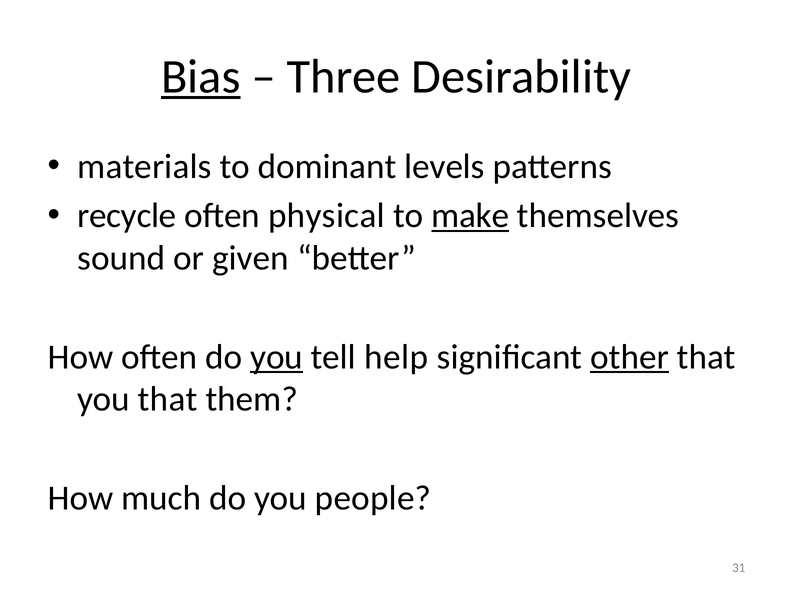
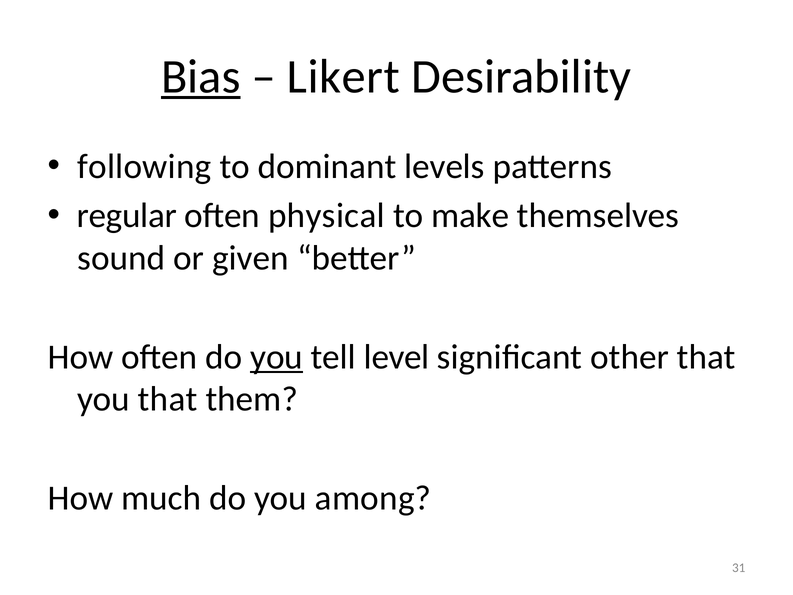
Three: Three -> Likert (343, 77)
materials: materials -> following (144, 166)
recycle: recycle -> regular (127, 216)
make underline: present -> none (470, 216)
help: help -> level (397, 357)
other underline: present -> none (630, 357)
people: people -> among (373, 498)
